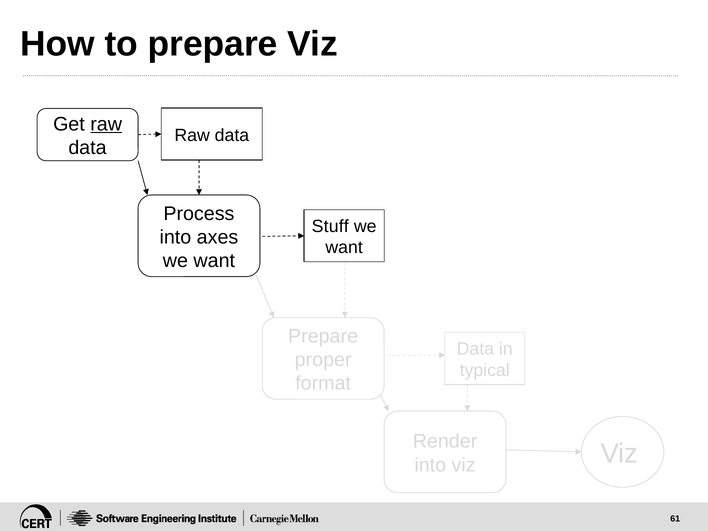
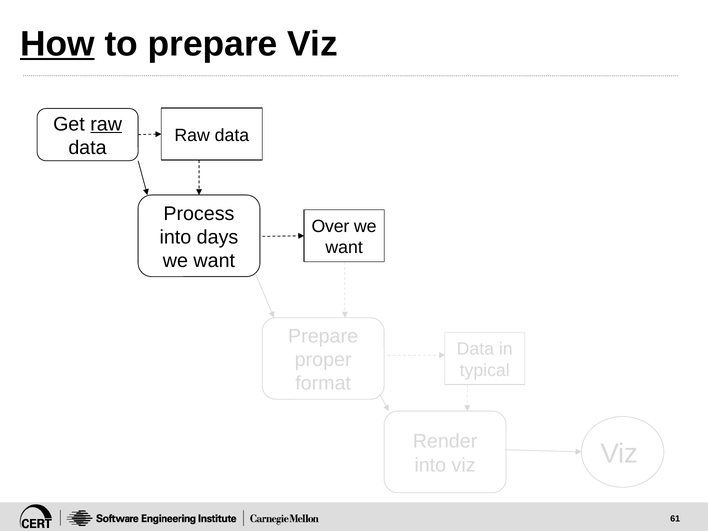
How underline: none -> present (57, 44)
Stuff: Stuff -> Over (330, 226)
axes: axes -> days (218, 237)
